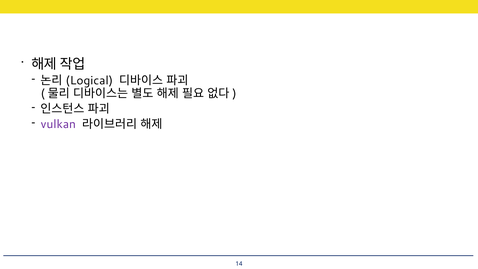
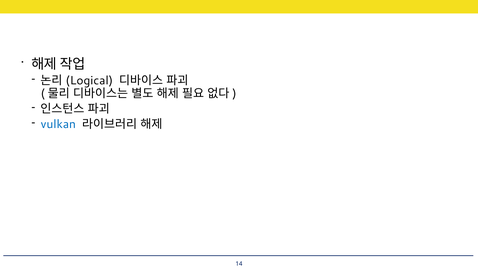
vulkan colour: purple -> blue (58, 124)
